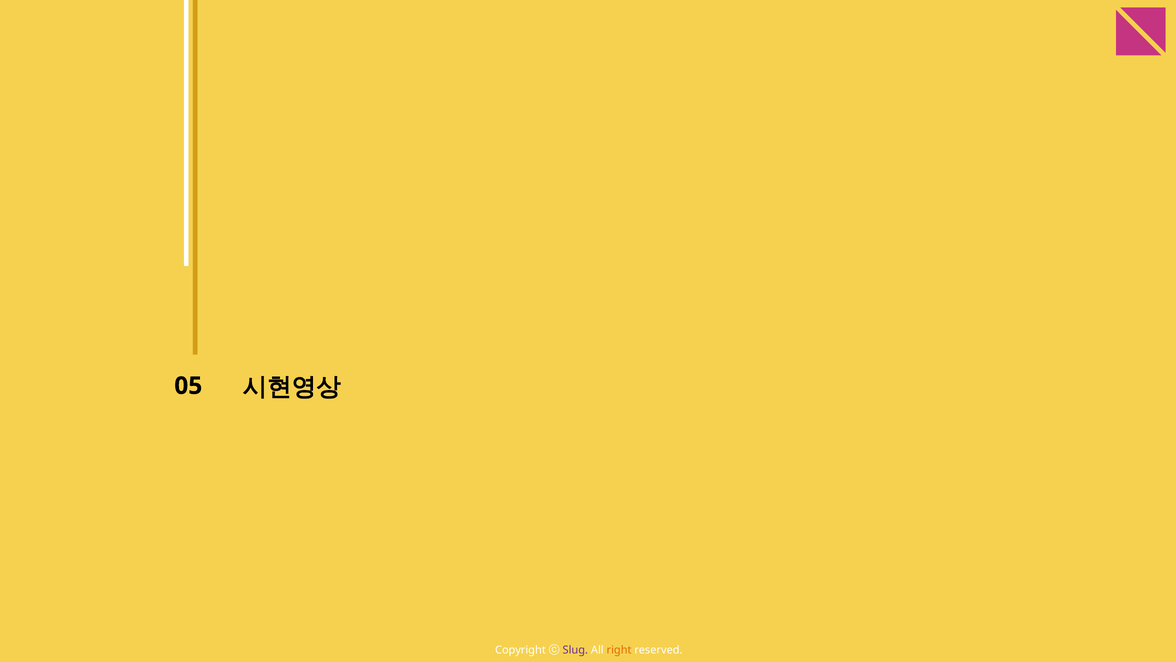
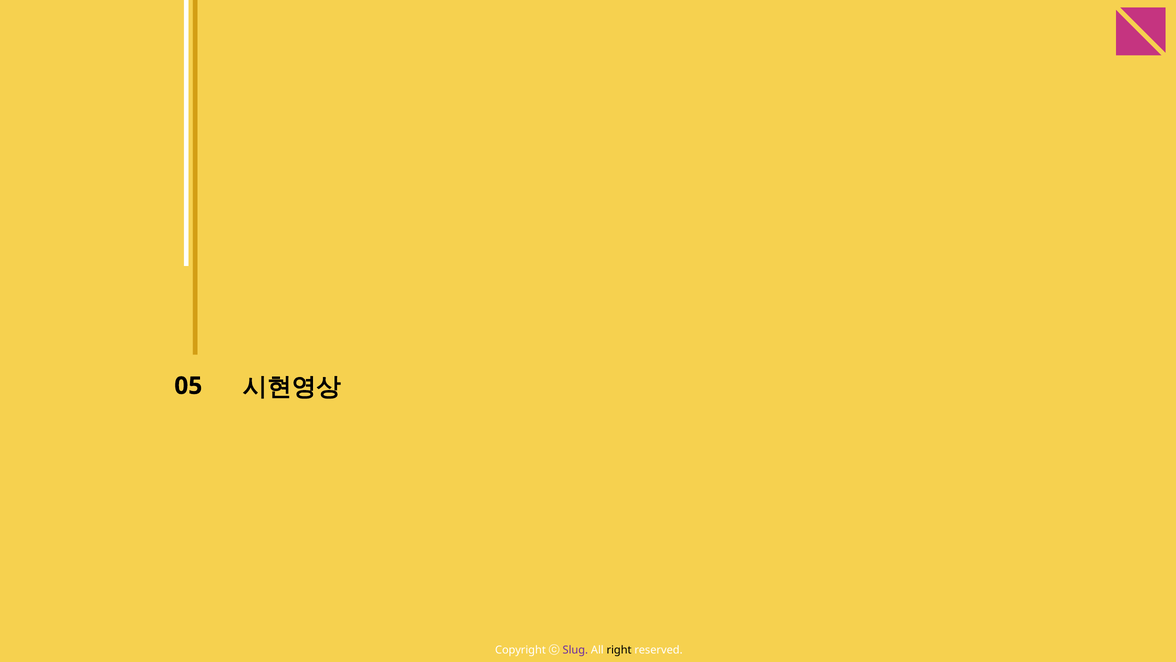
right colour: orange -> black (619, 650)
